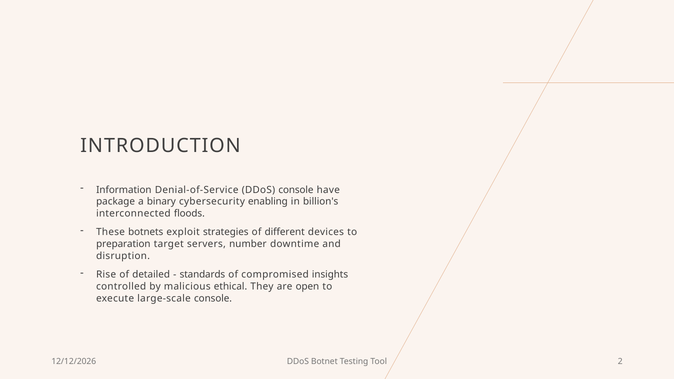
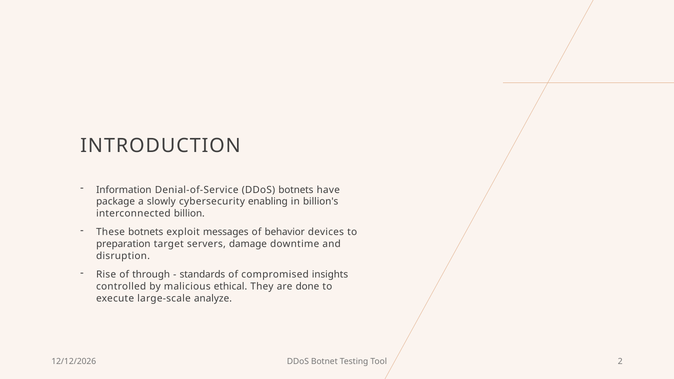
DDoS console: console -> botnets (296, 190)
binary: binary -> slowly (161, 202)
floods: floods -> billion (189, 213)
strategies: strategies -> messages (226, 232)
different: different -> behavior (285, 232)
number: number -> damage (248, 244)
detailed: detailed -> through (151, 275)
open: open -> done (307, 287)
large-scale console: console -> analyze (213, 298)
